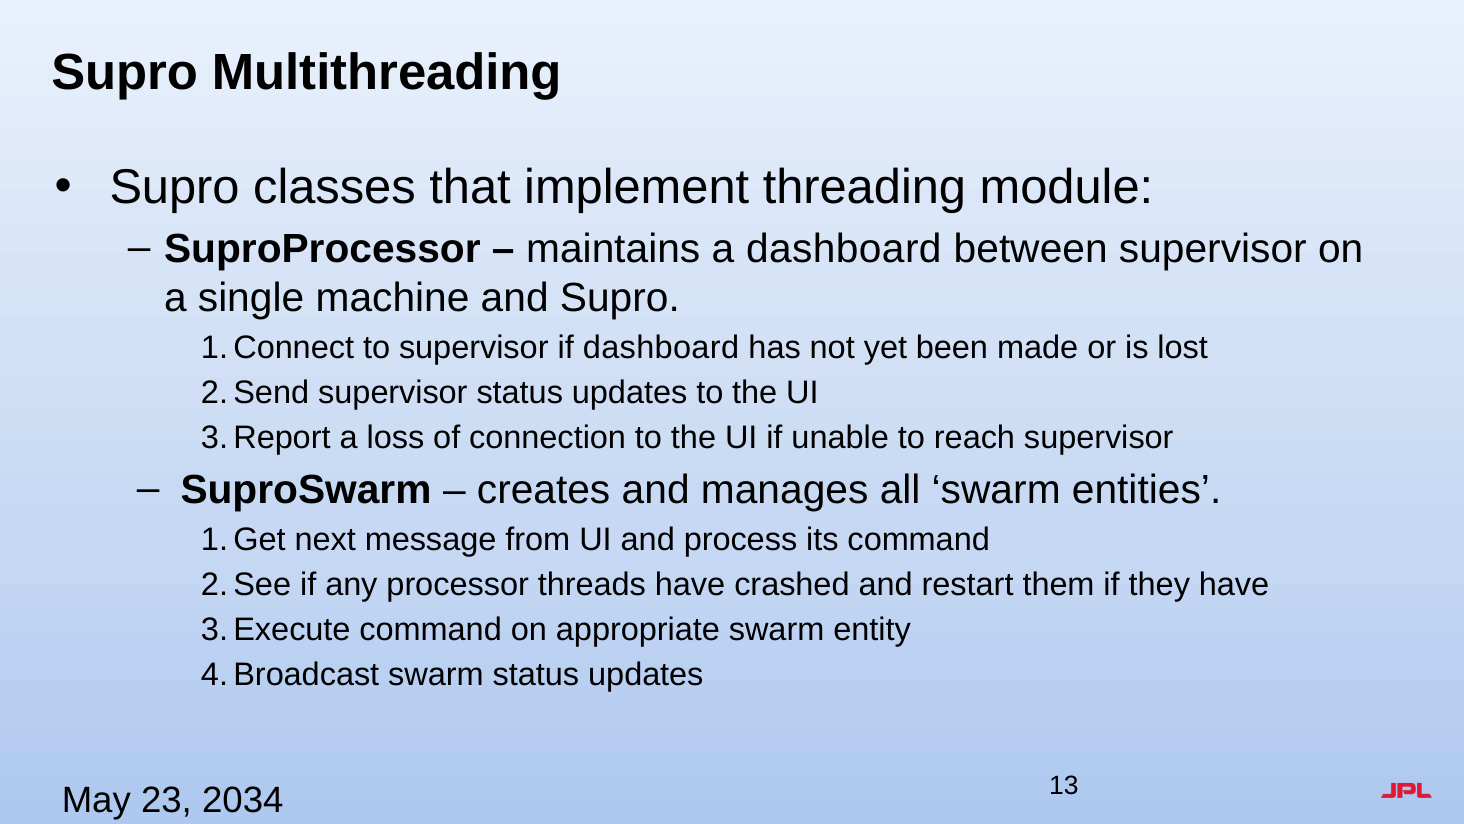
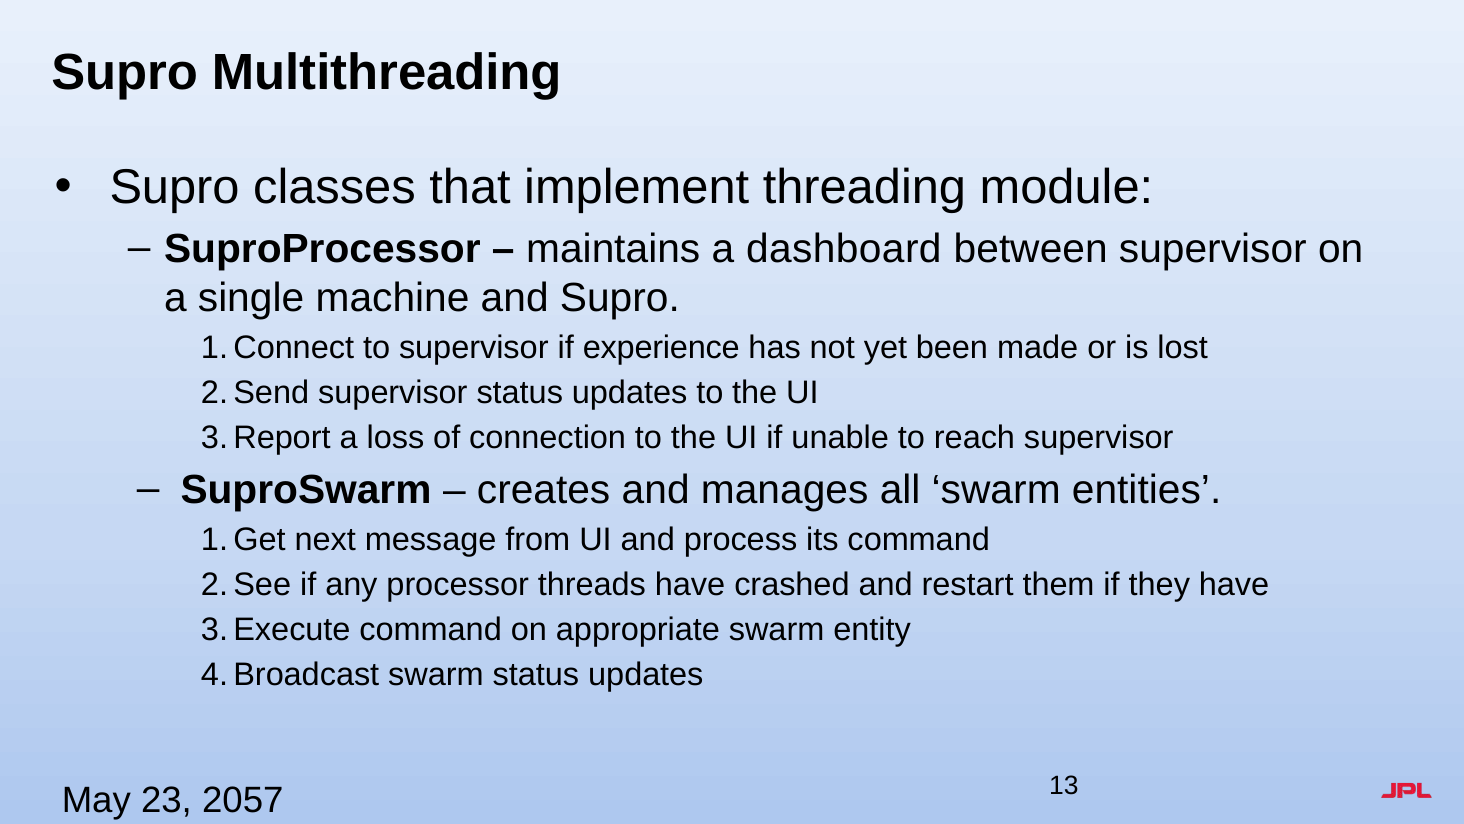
if dashboard: dashboard -> experience (661, 347)
2034: 2034 -> 2057 (243, 800)
